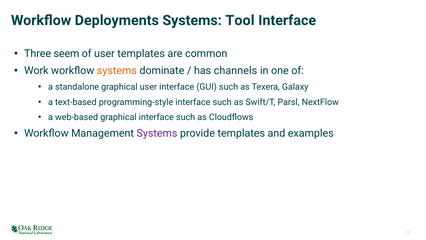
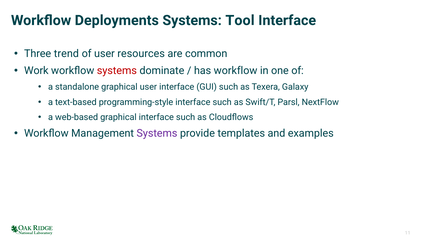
seem: seem -> trend (66, 54)
user templates: templates -> resources (141, 54)
systems colour: orange -> red (117, 71)
has channels: channels -> workflow (236, 71)
